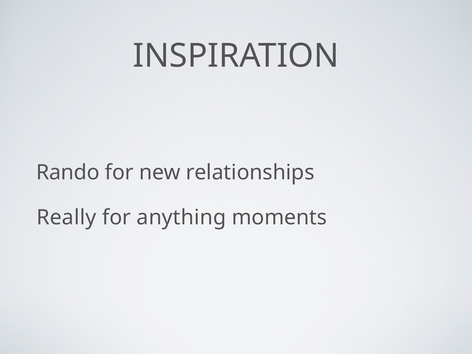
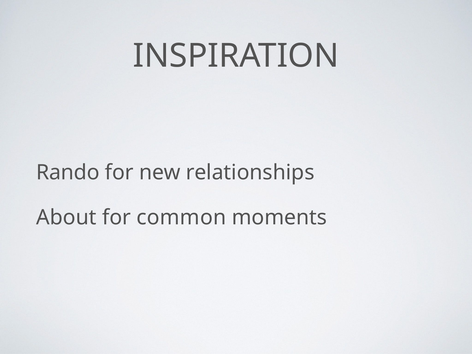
Really: Really -> About (66, 217)
anything: anything -> common (181, 217)
